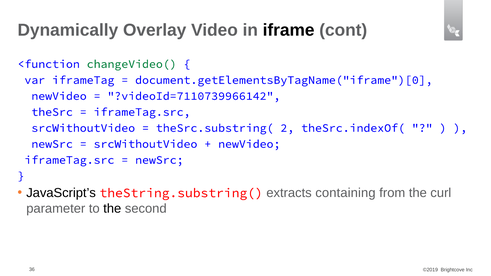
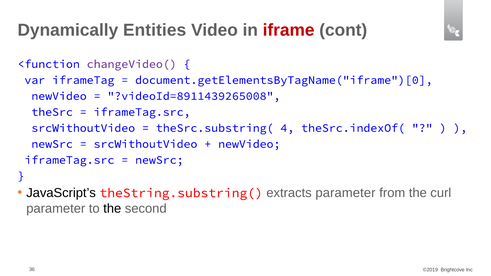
Overlay: Overlay -> Entities (155, 30)
iframe colour: black -> red (289, 30)
changeVideo( colour: green -> purple (132, 64)
?videoId=7110739966142: ?videoId=7110739966142 -> ?videoId=8911439265008 (194, 96)
2: 2 -> 4 (287, 128)
extracts containing: containing -> parameter (345, 193)
